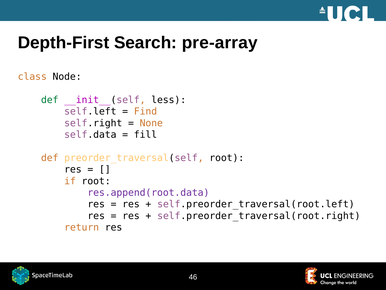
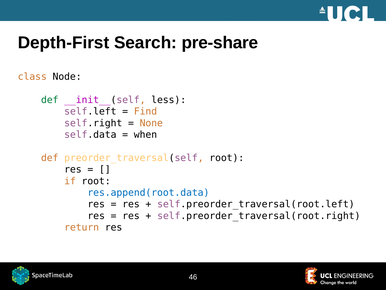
pre-array: pre-array -> pre-share (220, 43)
fill: fill -> when (145, 134)
res.append(root.data colour: purple -> blue (148, 192)
